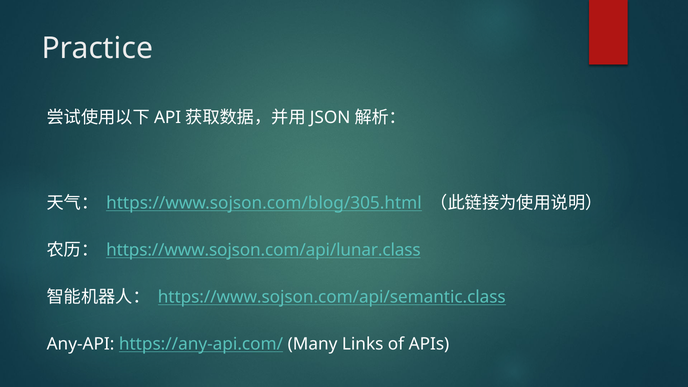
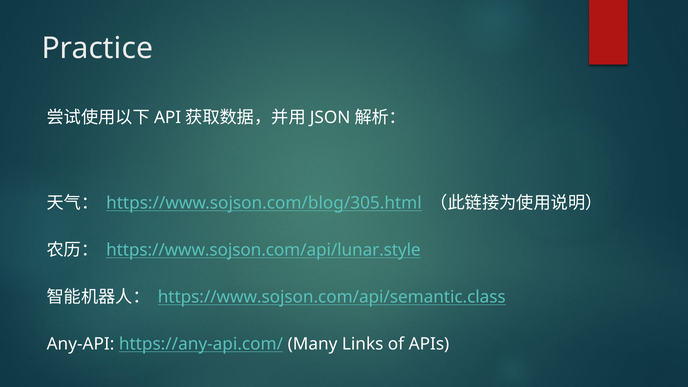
https://www.sojson.com/api/lunar.class: https://www.sojson.com/api/lunar.class -> https://www.sojson.com/api/lunar.style (263, 250)
